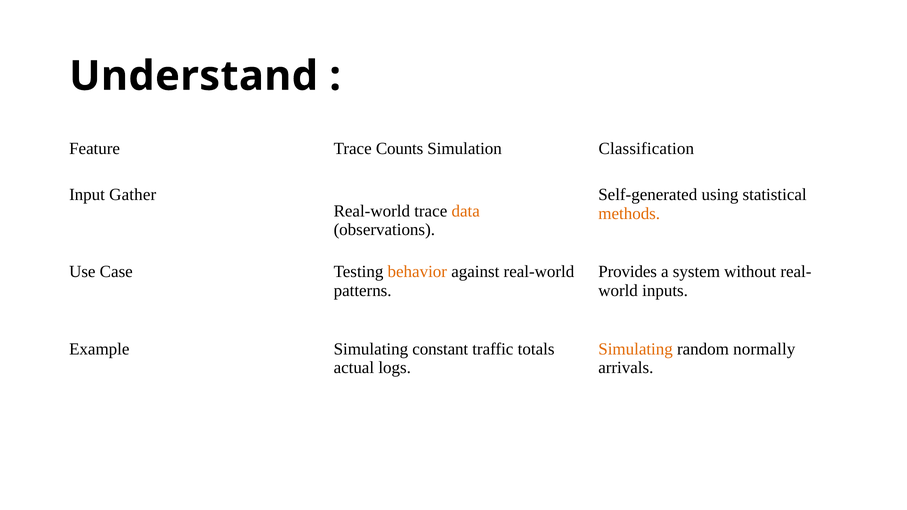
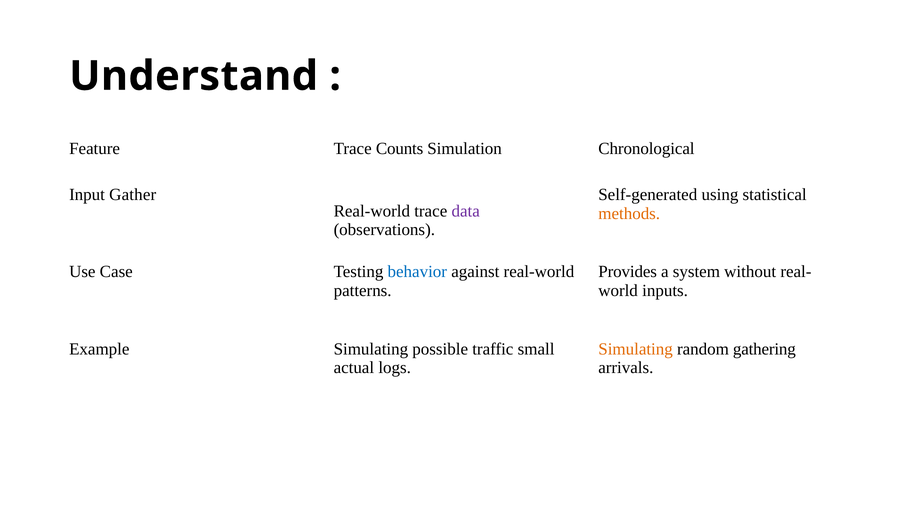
Classification: Classification -> Chronological (646, 149)
data colour: orange -> purple (466, 211)
behavior colour: orange -> blue (417, 272)
constant: constant -> possible (440, 349)
totals: totals -> small (536, 349)
normally: normally -> gathering (764, 349)
